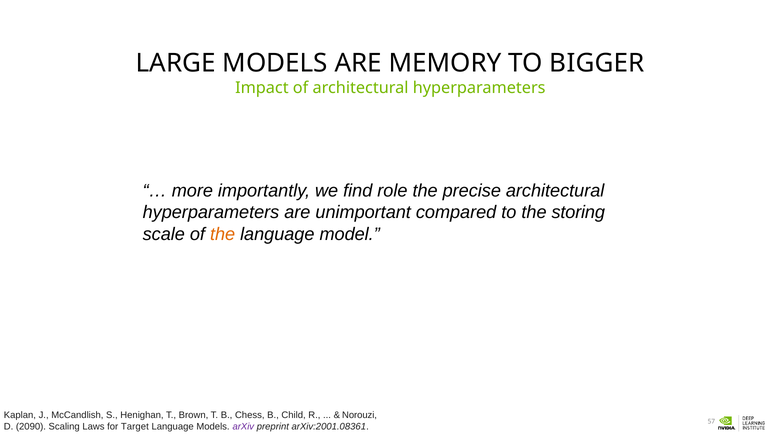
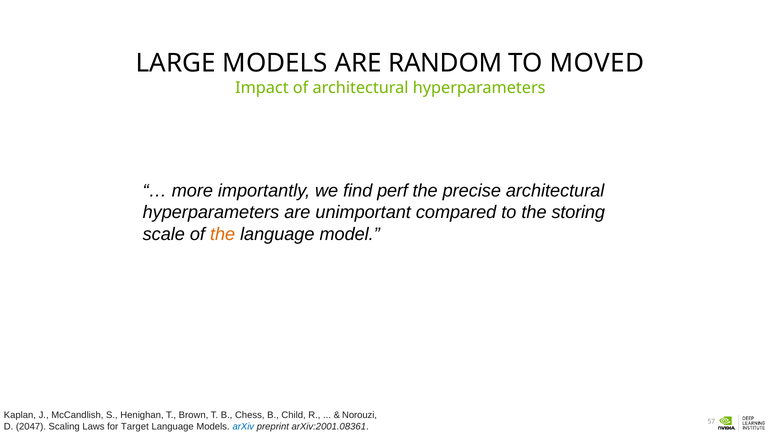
MEMORY: MEMORY -> RANDOM (445, 63)
BIGGER: BIGGER -> MOVED (597, 63)
role: role -> perf (393, 191)
2090: 2090 -> 2047 (31, 427)
arXiv colour: purple -> blue (243, 427)
